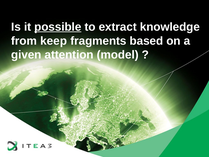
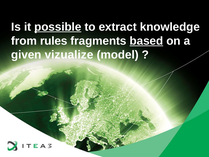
keep: keep -> rules (54, 41)
based underline: none -> present (146, 41)
attention: attention -> vizualize (69, 55)
